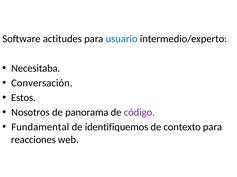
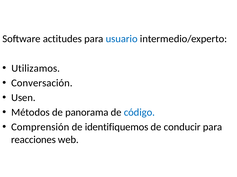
Necesitaba: Necesitaba -> Utilizamos (36, 69)
Estos: Estos -> Usen (23, 98)
Nosotros: Nosotros -> Métodos (30, 113)
código colour: purple -> blue (139, 113)
Fundamental: Fundamental -> Comprensión (40, 128)
contexto: contexto -> conducir (182, 128)
